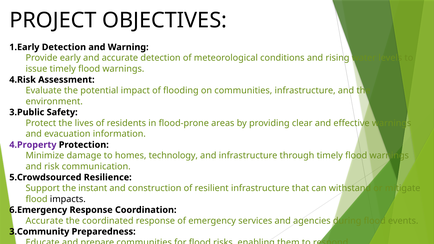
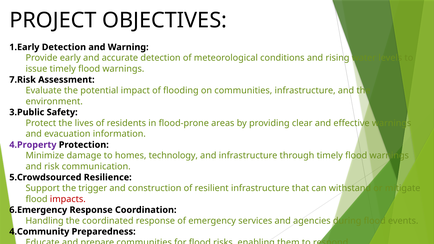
4.Risk: 4.Risk -> 7.Risk (23, 80)
instant: instant -> trigger (93, 188)
impacts colour: black -> red (68, 199)
Accurate: Accurate -> Handling (45, 221)
3.Community: 3.Community -> 4.Community (39, 232)
